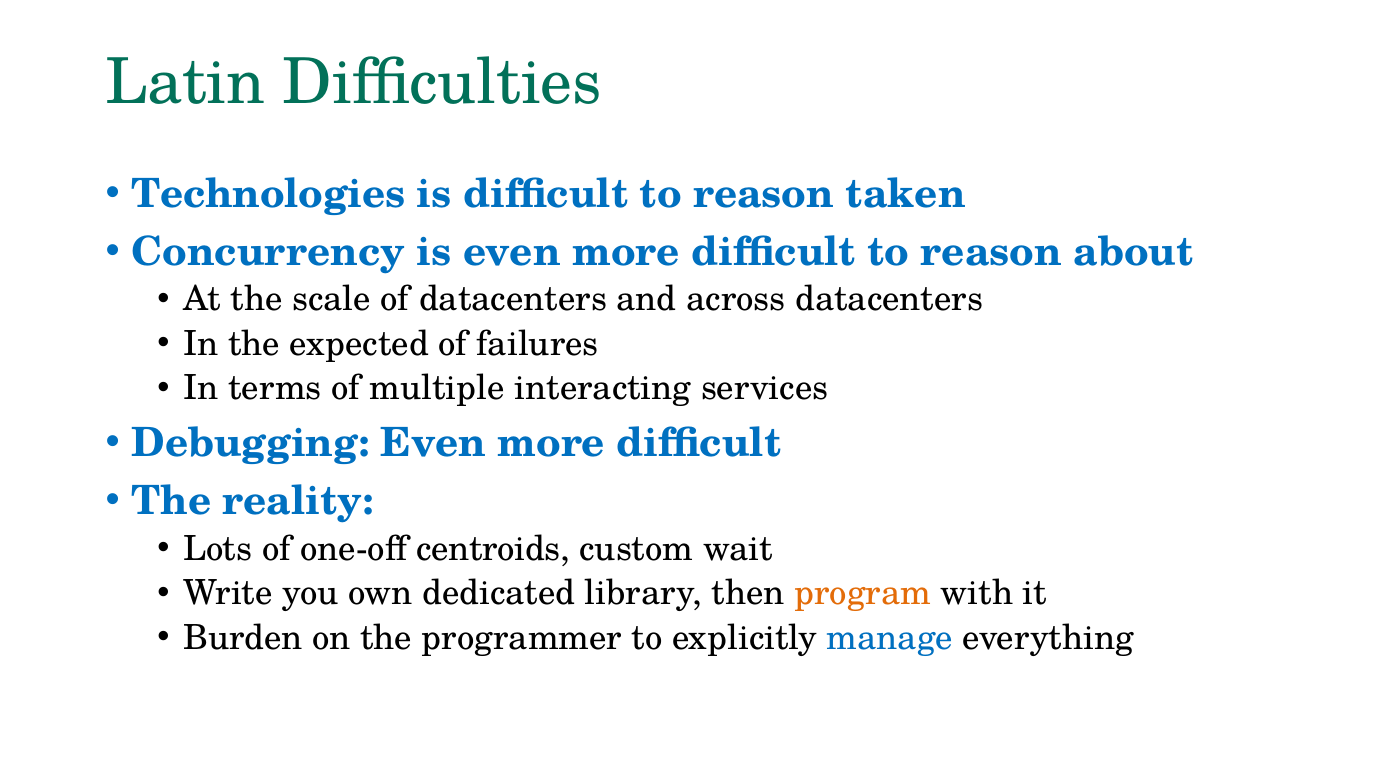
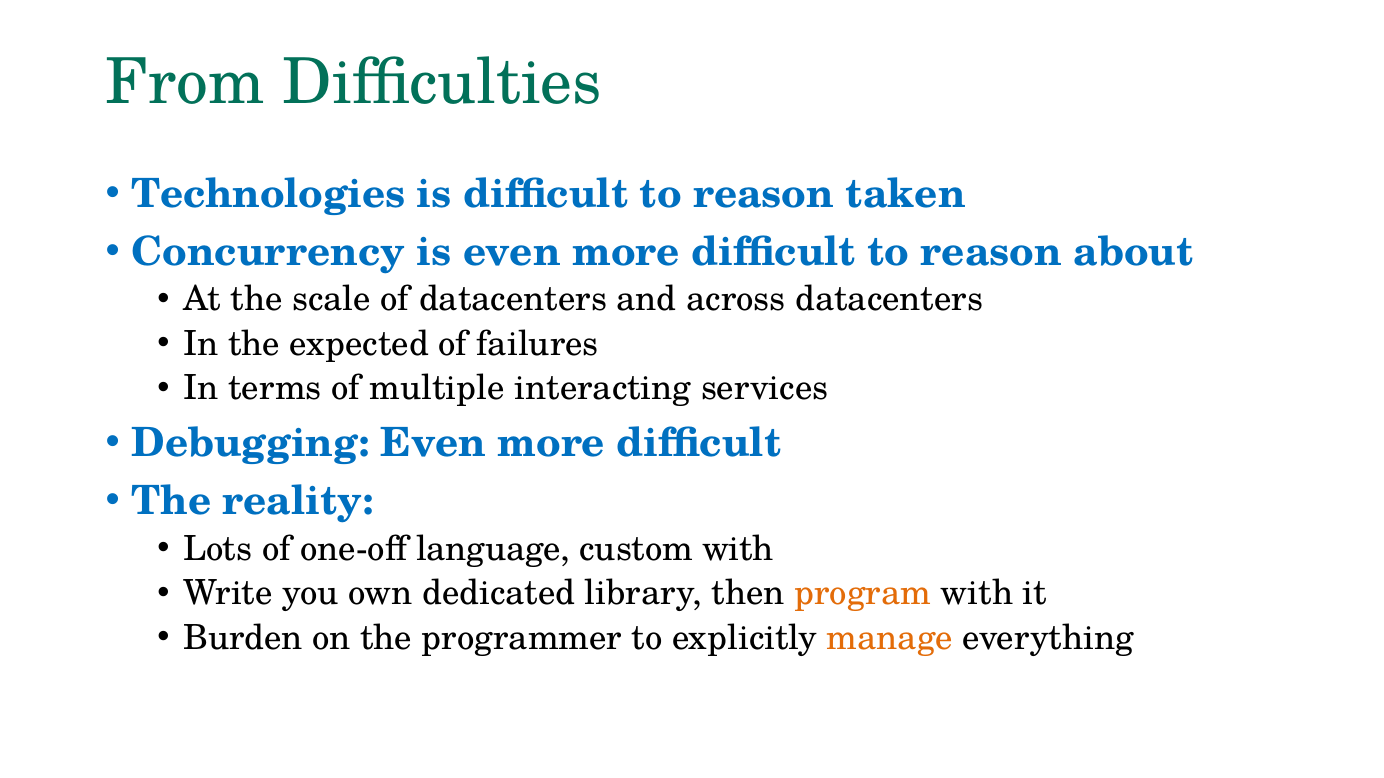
Latin: Latin -> From (185, 83)
centroids: centroids -> language (493, 549)
custom wait: wait -> with (738, 549)
manage colour: blue -> orange (890, 638)
